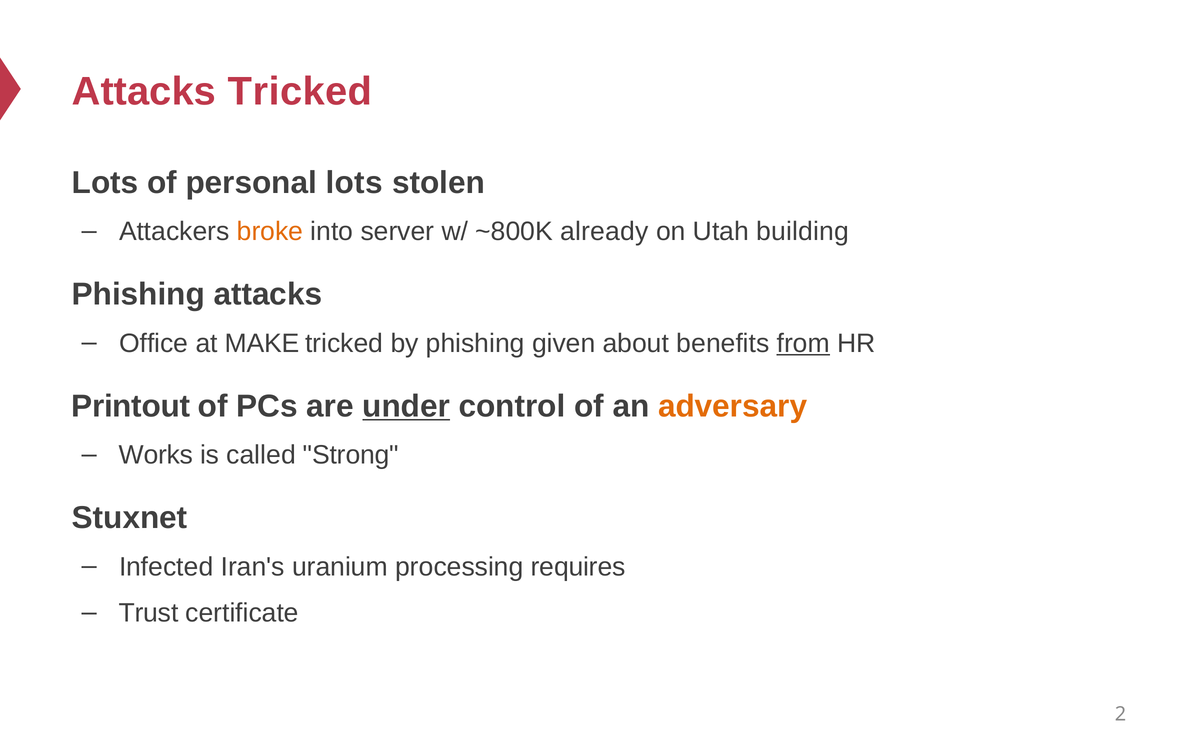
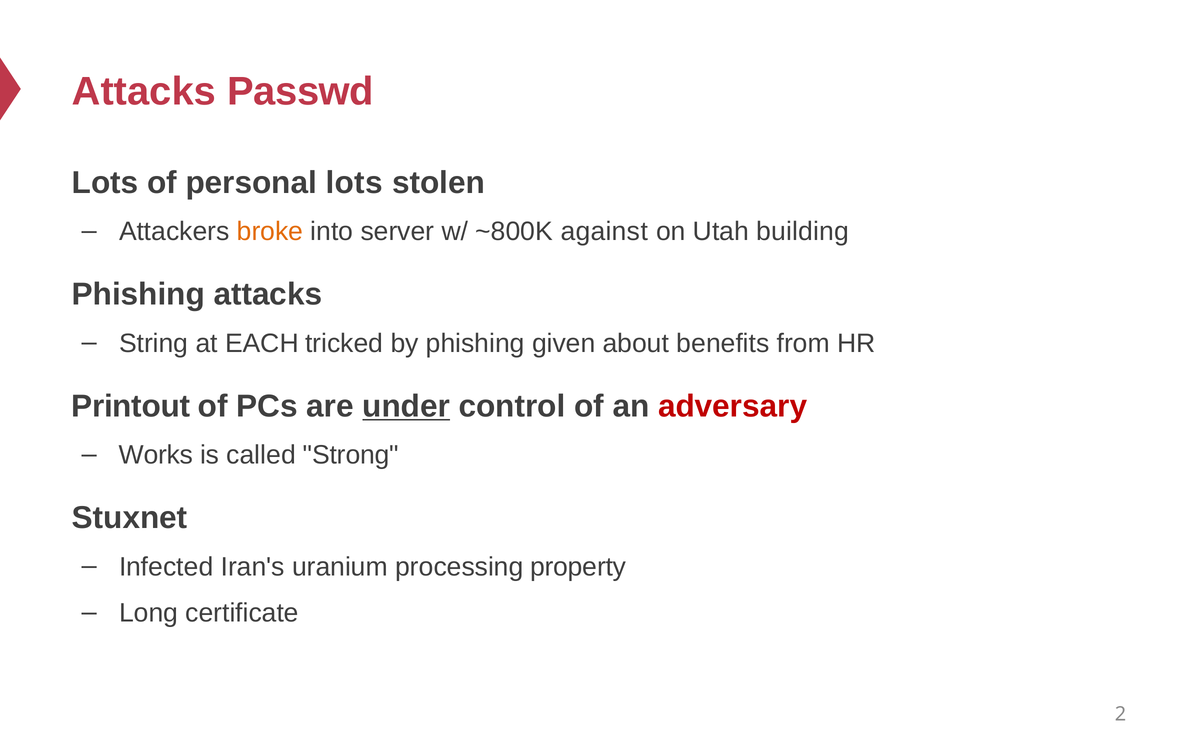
Attacks Tricked: Tricked -> Passwd (301, 92)
already: already -> against (604, 232)
Office: Office -> String (154, 343)
MAKE: MAKE -> EACH (262, 343)
from underline: present -> none (803, 343)
adversary colour: orange -> red (733, 406)
requires: requires -> property (578, 567)
Trust: Trust -> Long (149, 613)
